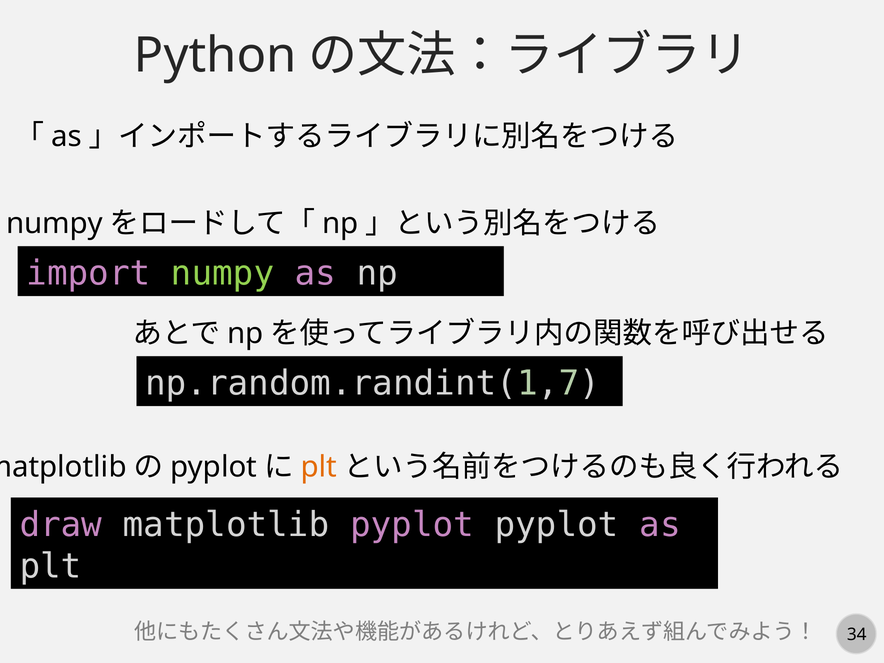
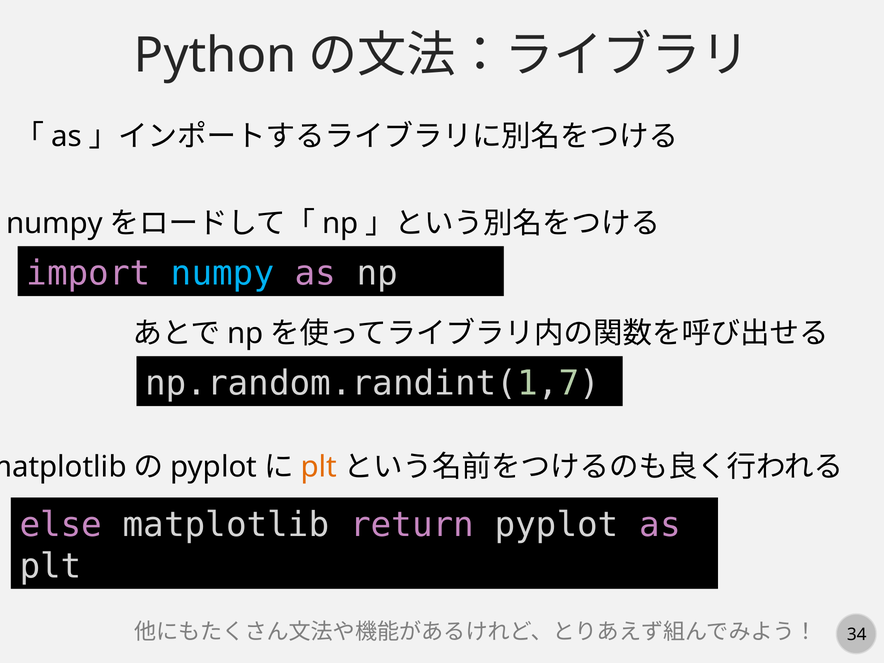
numpy colour: light green -> light blue (223, 274)
draw: draw -> else (61, 525)
matplotlib pyplot: pyplot -> return (412, 525)
